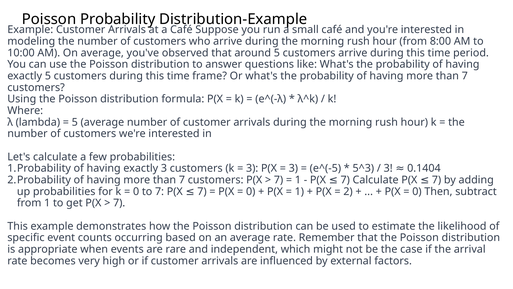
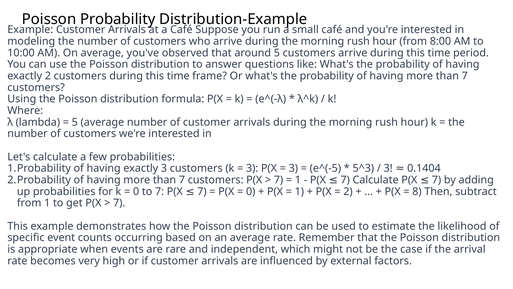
exactly 5: 5 -> 2 (48, 76)
0: 0 -> 8 (417, 191)
